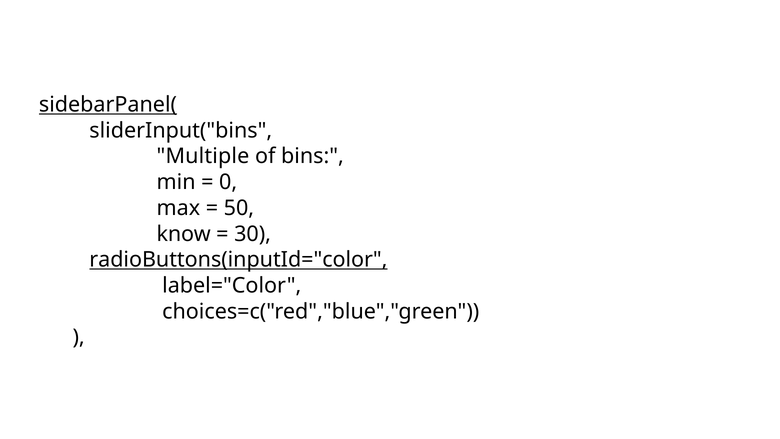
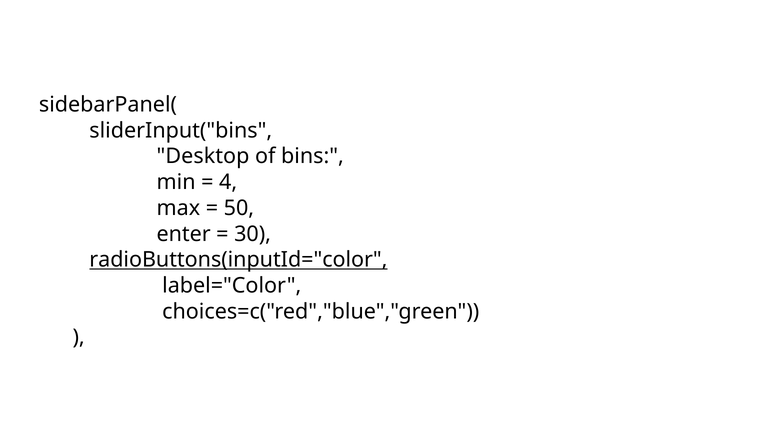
sidebarPanel( underline: present -> none (108, 105)
Multiple: Multiple -> Desktop (203, 156)
0: 0 -> 4 (228, 182)
know: know -> enter (184, 234)
